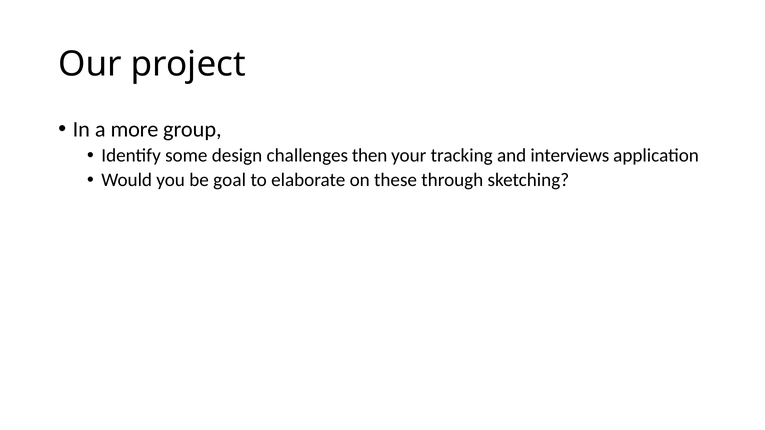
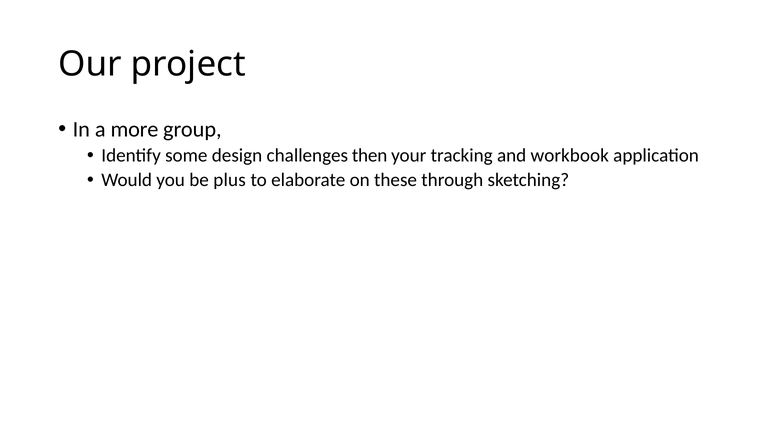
interviews: interviews -> workbook (570, 156)
goal: goal -> plus (230, 180)
